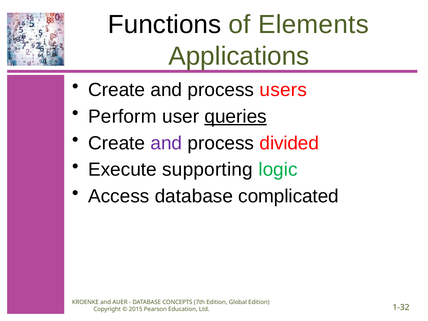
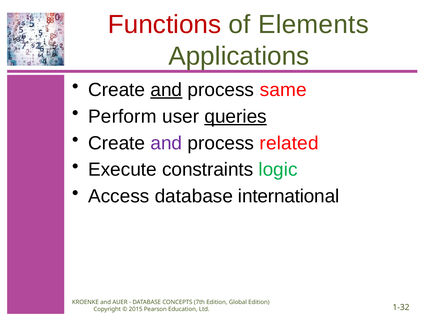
Functions colour: black -> red (165, 25)
and underline: none -> present (166, 90)
users: users -> same (283, 90)
divided: divided -> related (289, 143)
supporting: supporting -> constraints (208, 170)
complicated: complicated -> international (289, 196)
